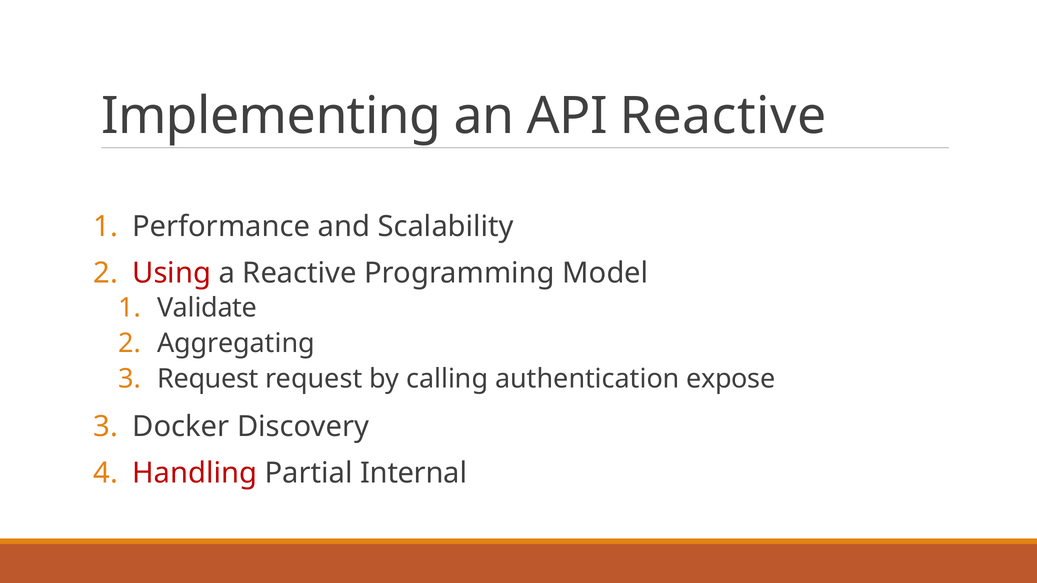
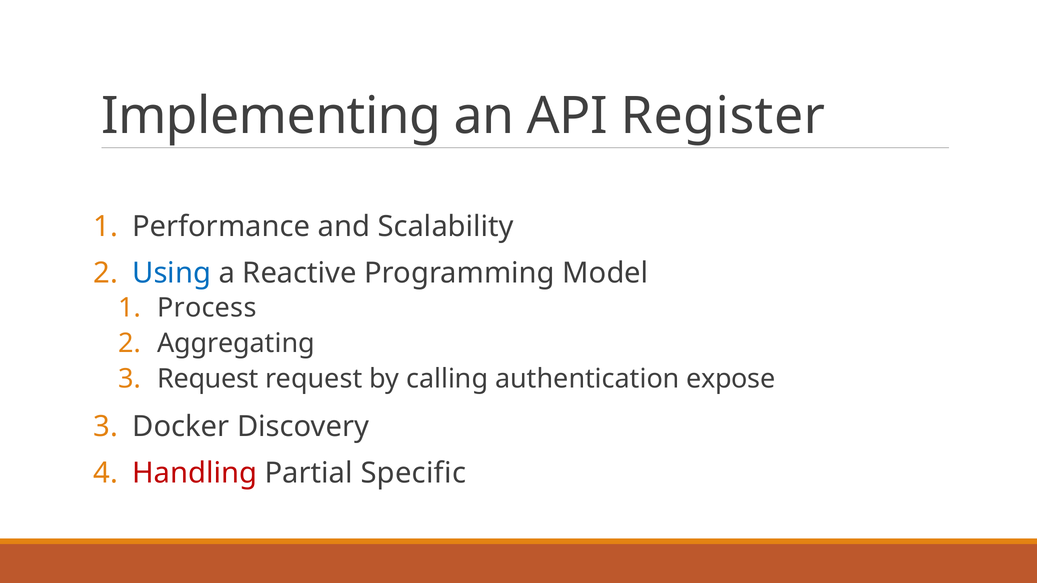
API Reactive: Reactive -> Register (723, 116)
Using colour: red -> blue (172, 273)
Validate: Validate -> Process (207, 308)
Internal: Internal -> Specific (413, 474)
